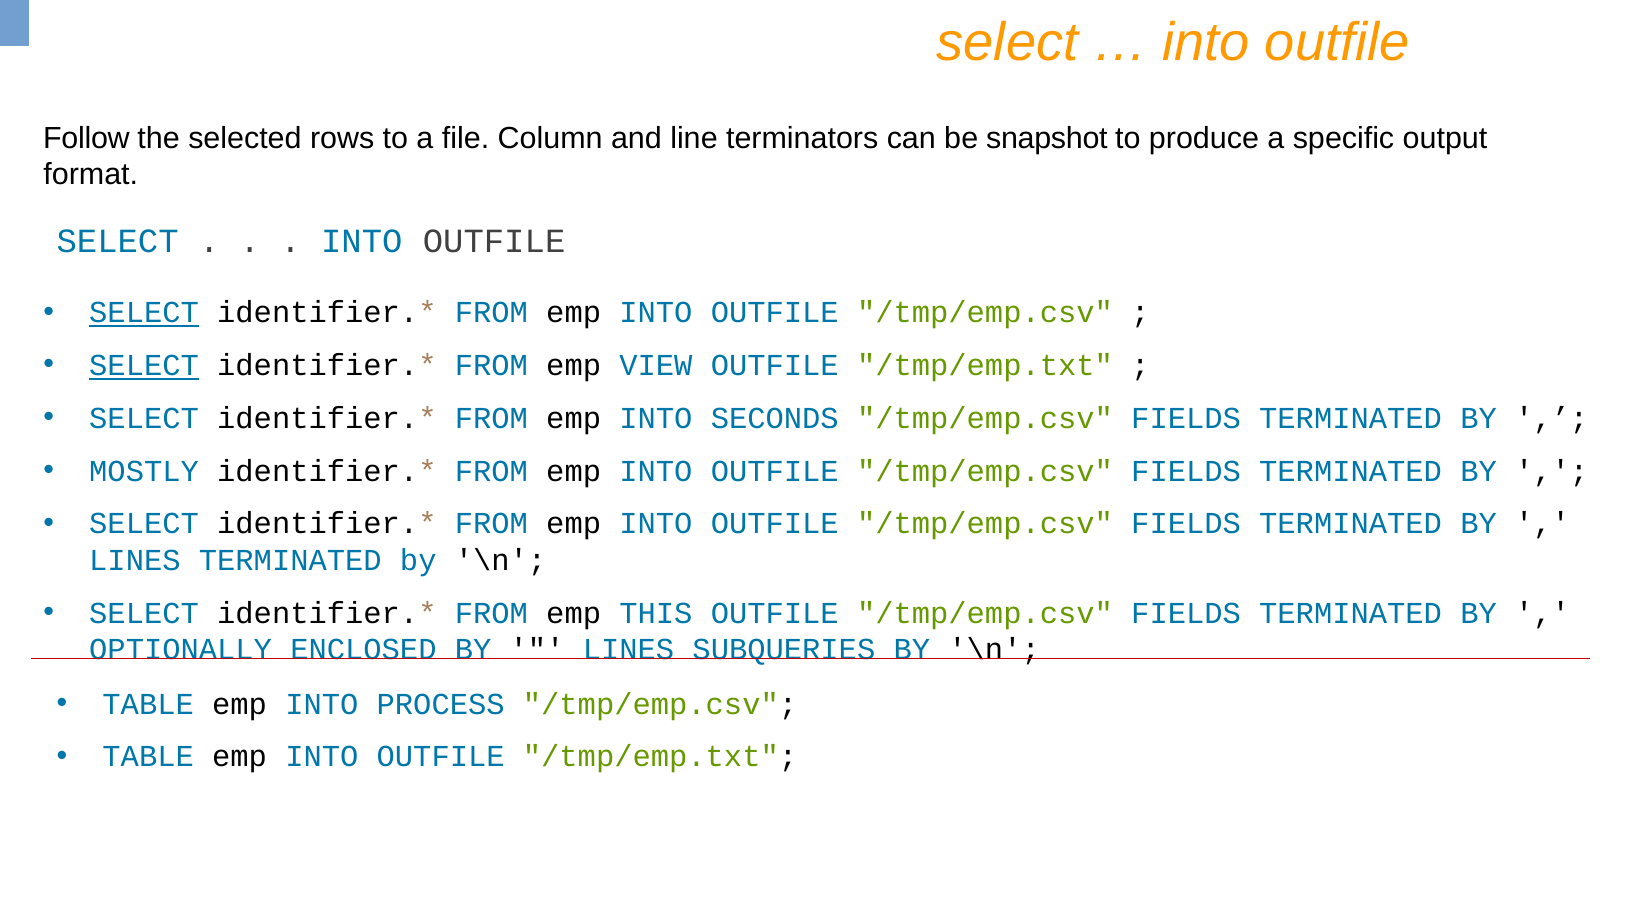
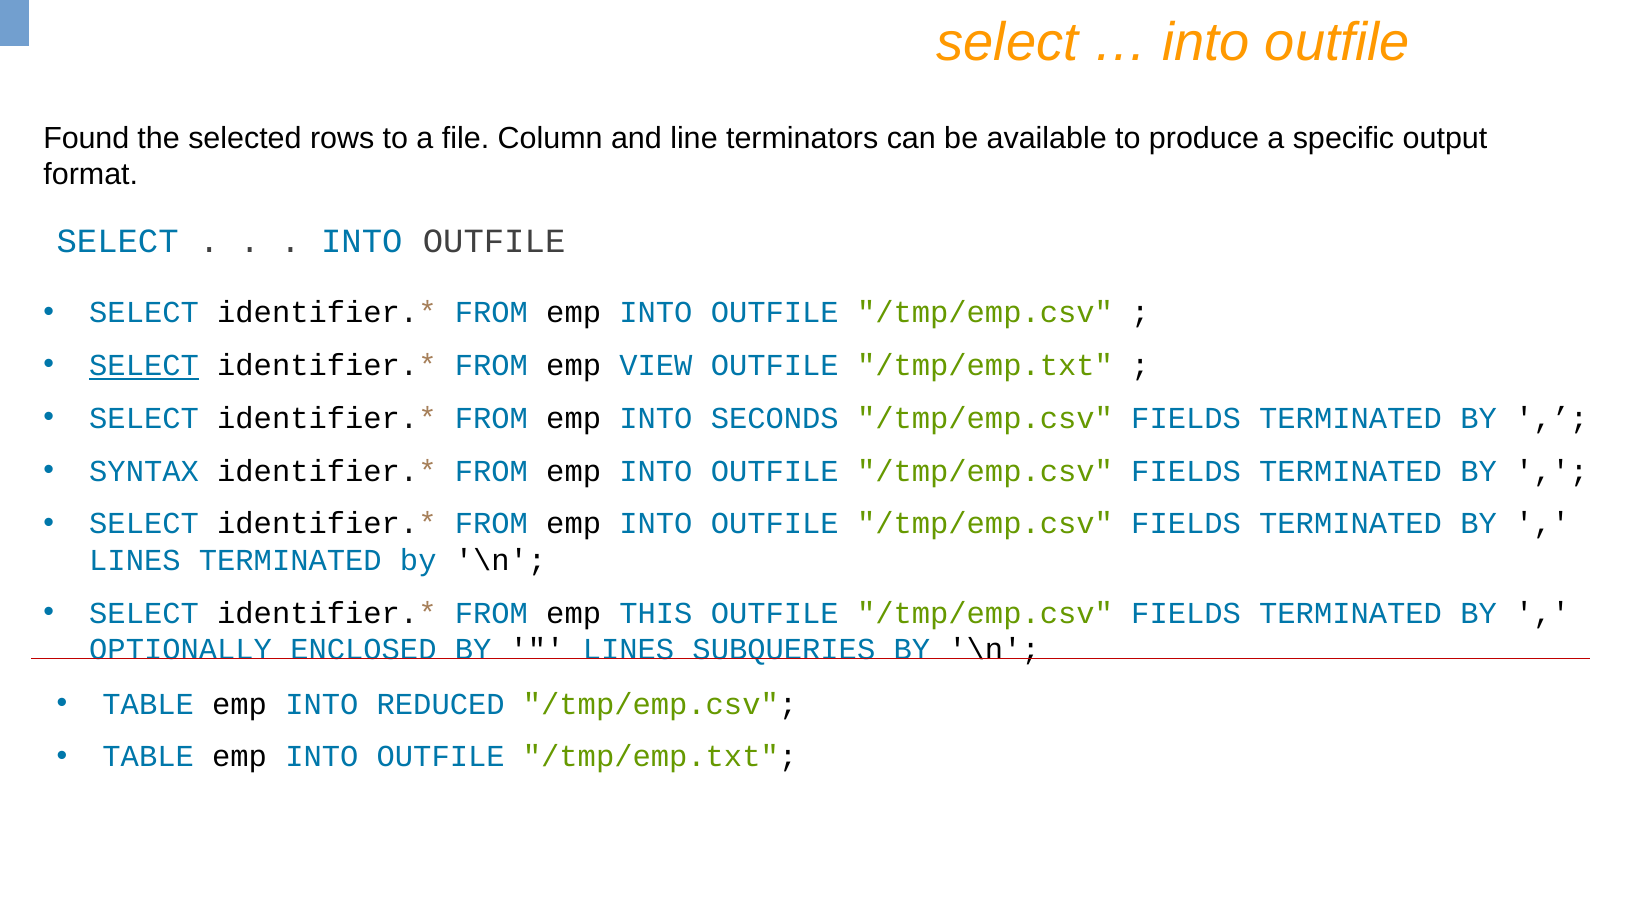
Follow: Follow -> Found (86, 138)
snapshot: snapshot -> available (1047, 138)
SELECT underline: present -> none (144, 313)
MOSTLY: MOSTLY -> SYNTAX (144, 471)
PROCESS: PROCESS -> REDUCED (441, 704)
